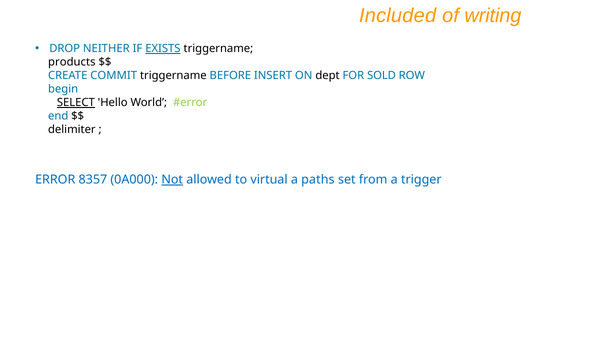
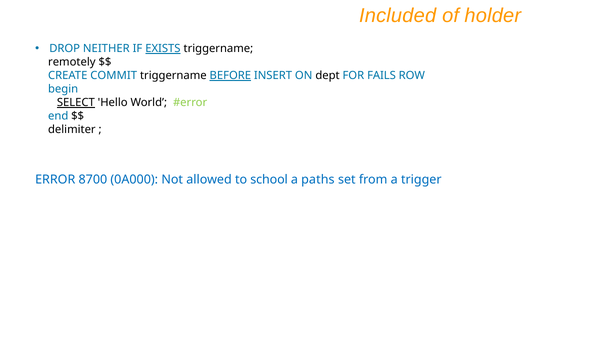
writing: writing -> holder (493, 16)
products: products -> remotely (72, 62)
BEFORE underline: none -> present (230, 76)
SOLD: SOLD -> FAILS (382, 76)
8357: 8357 -> 8700 (93, 180)
Not underline: present -> none (172, 180)
virtual: virtual -> school (269, 180)
